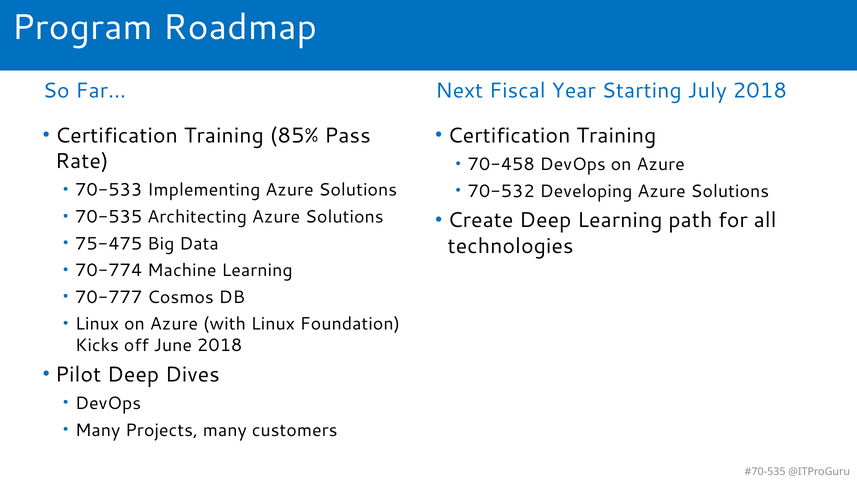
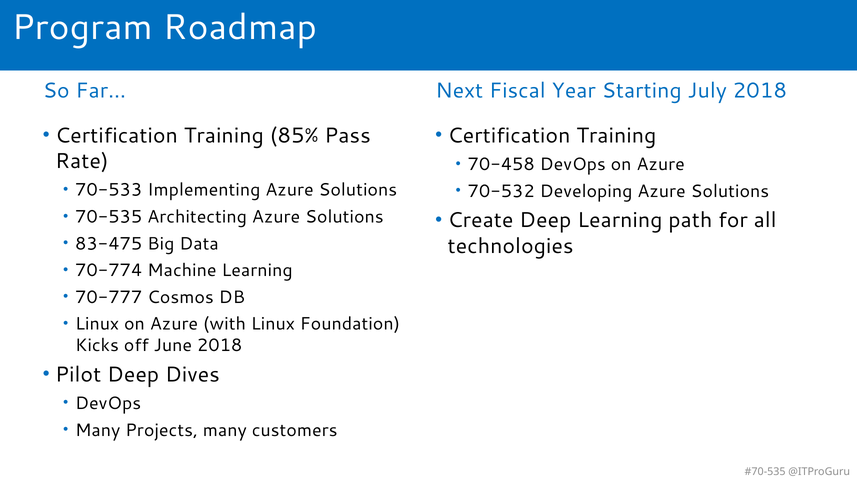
75-475: 75-475 -> 83-475 (109, 244)
